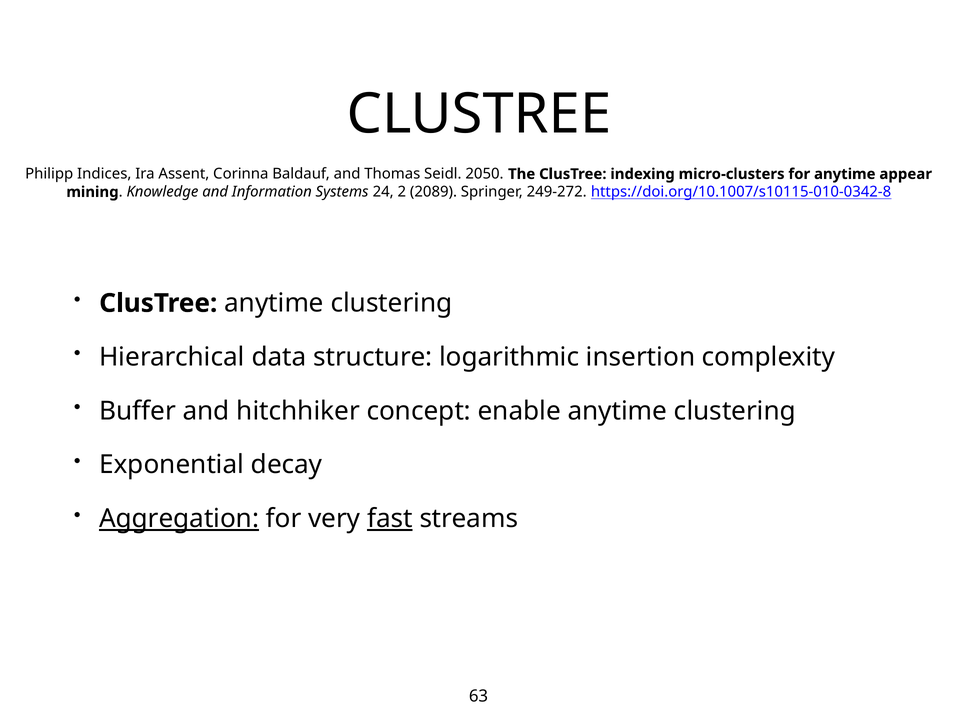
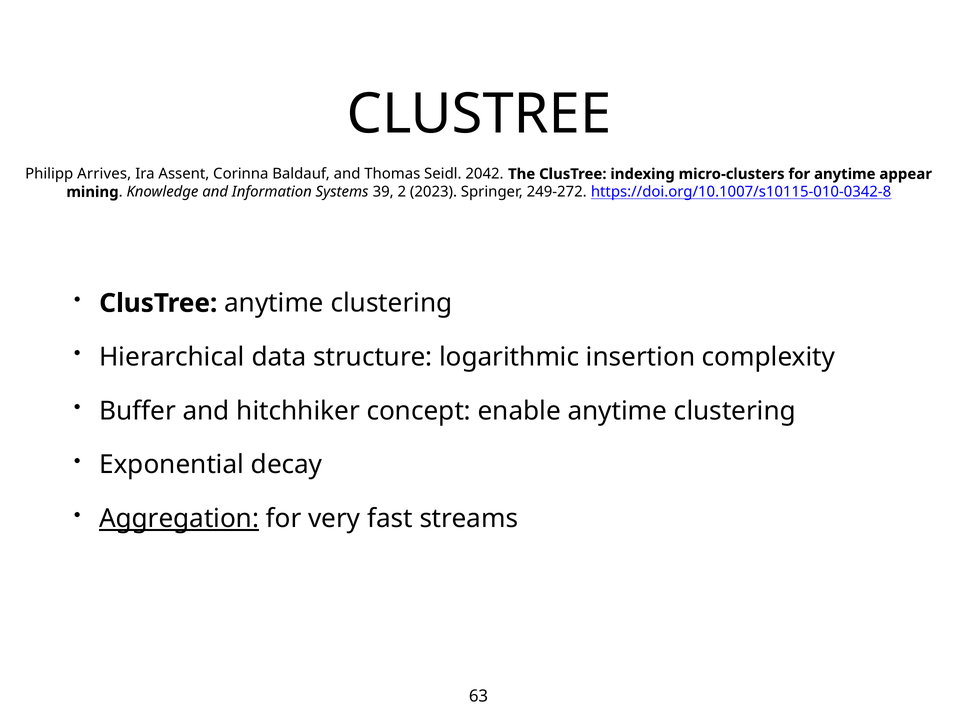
Indices: Indices -> Arrives (104, 174)
2050: 2050 -> 2042 (485, 174)
24: 24 -> 39 (383, 192)
2089: 2089 -> 2023 (434, 192)
fast underline: present -> none (390, 519)
